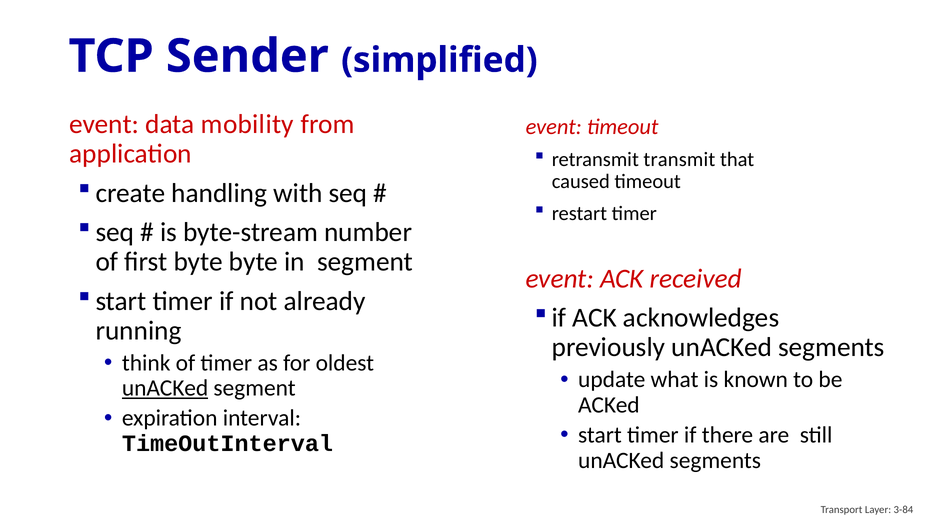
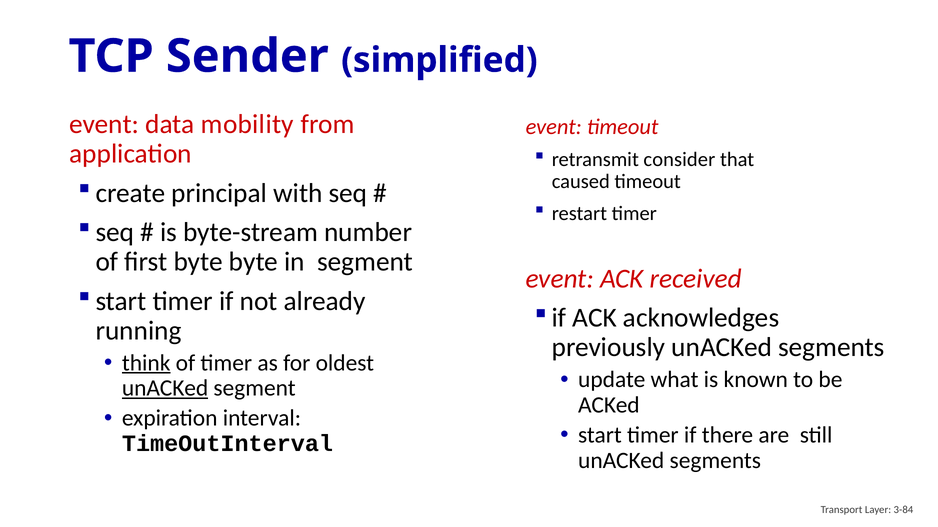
transmit: transmit -> consider (679, 160)
handling: handling -> principal (219, 193)
think underline: none -> present (146, 363)
